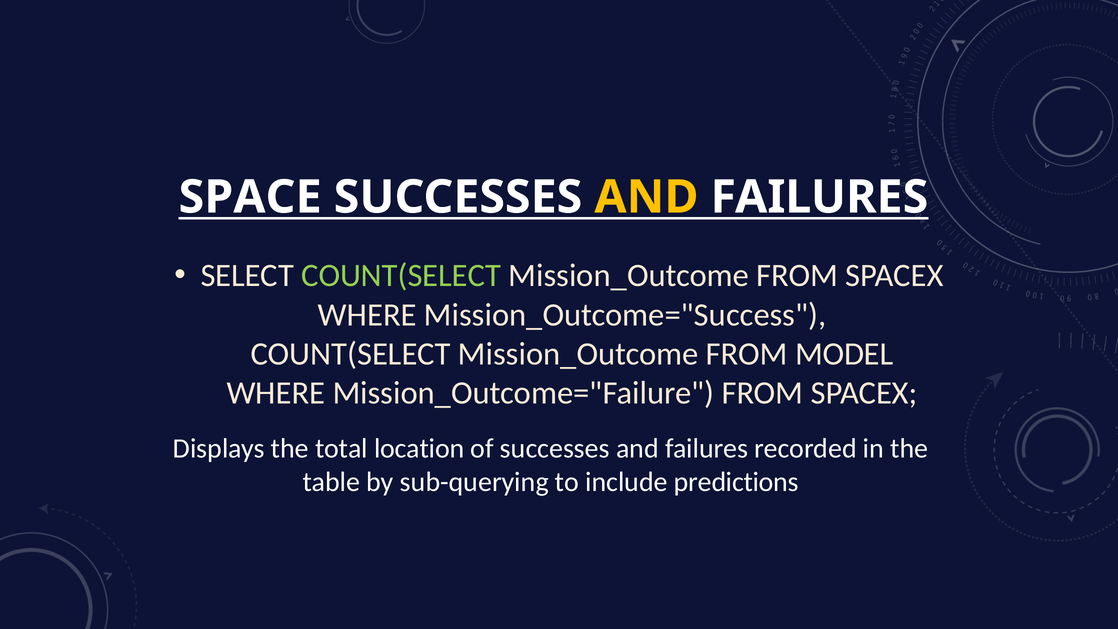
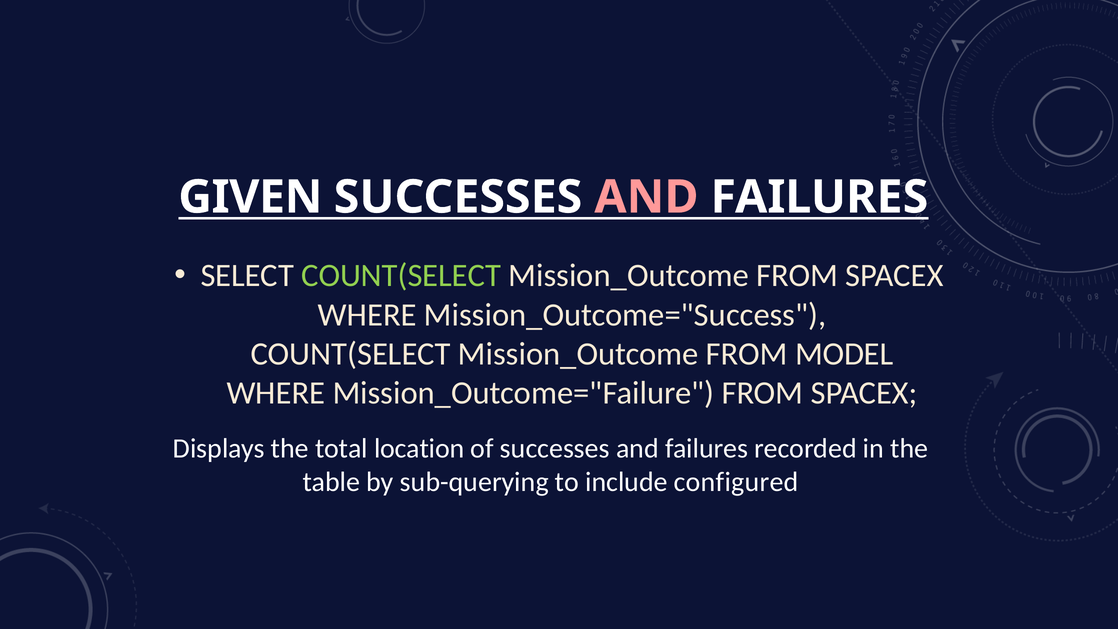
SPACE: SPACE -> GIVEN (250, 197)
AND colour: yellow -> pink (646, 197)
predictions: predictions -> configured (736, 482)
